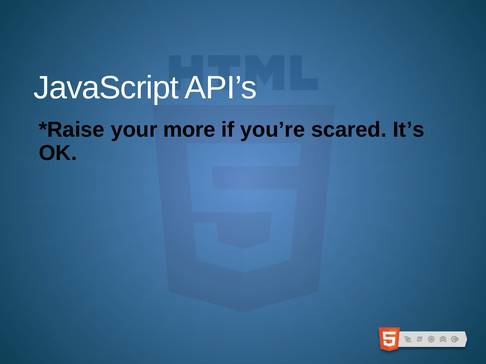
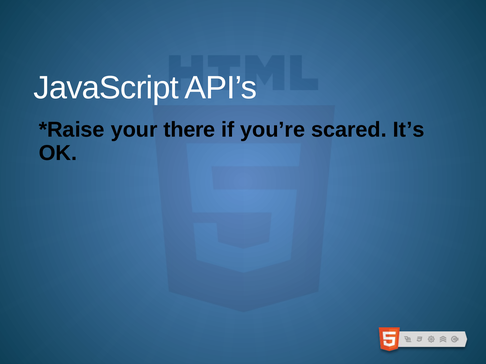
more: more -> there (189, 130)
